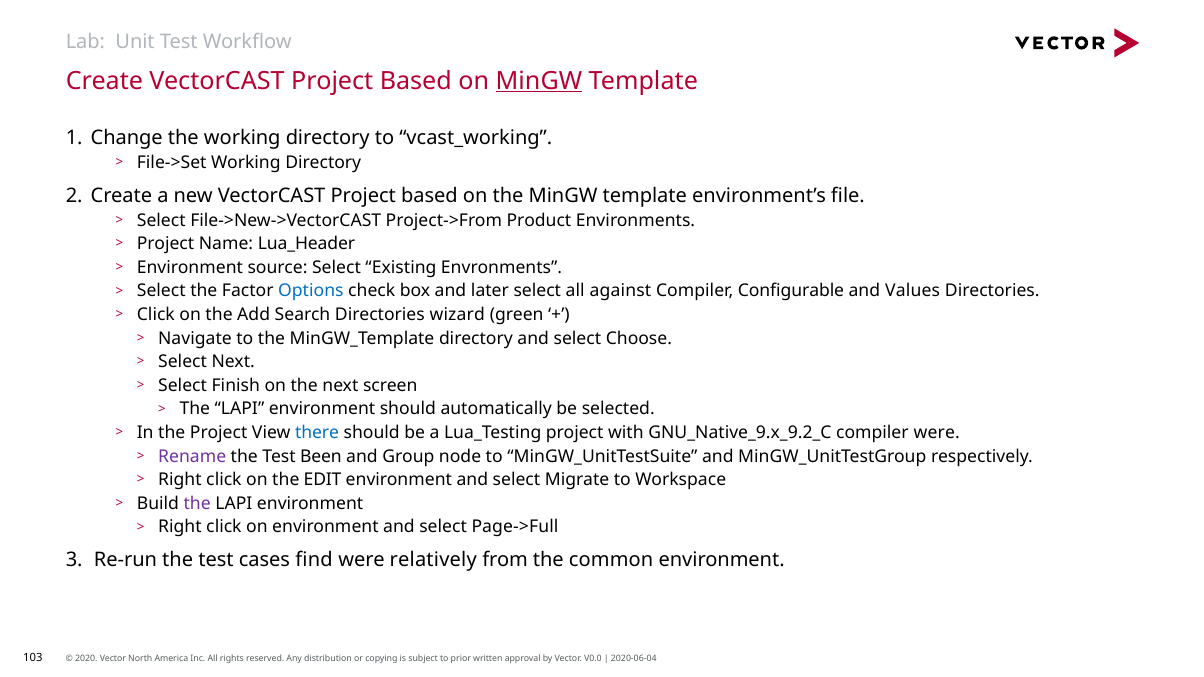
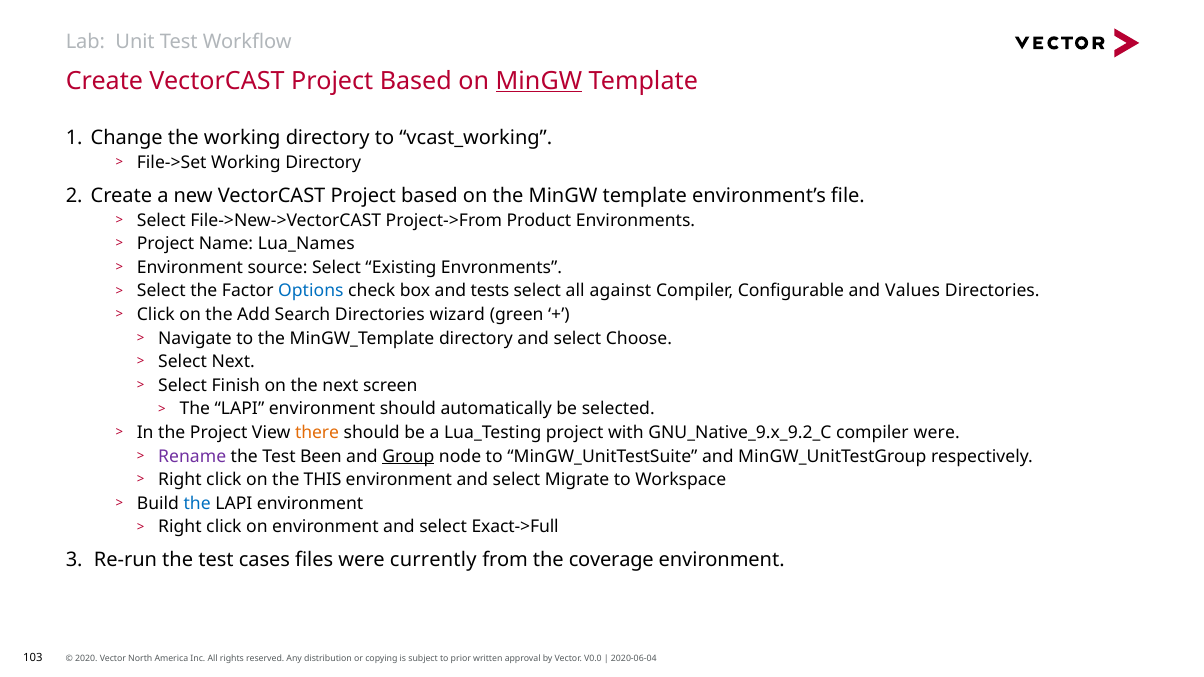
Lua_Header: Lua_Header -> Lua_Names (306, 244)
later: later -> tests (490, 291)
there colour: blue -> orange (317, 433)
Group underline: none -> present (408, 457)
EDIT: EDIT -> THIS (323, 480)
the colour: purple -> blue (197, 504)
Page->Full: Page->Full -> Exact->Full (515, 527)
find: find -> files (314, 560)
relatively: relatively -> currently (433, 560)
common: common -> coverage (611, 560)
